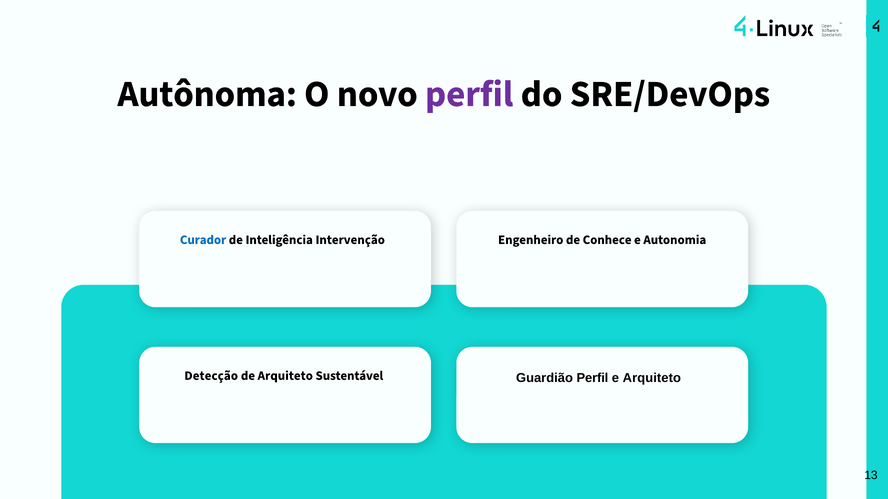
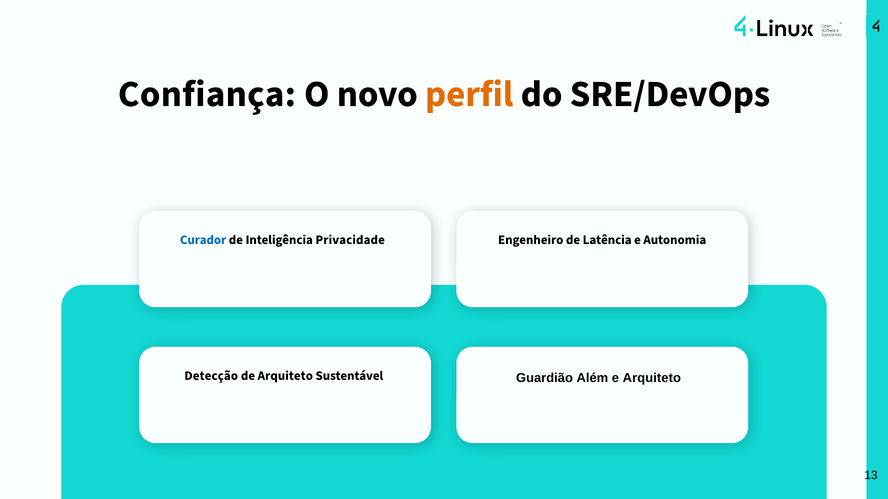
Autônoma: Autônoma -> Confiança (207, 94)
perfil colour: purple -> orange (469, 94)
Intervenção: Intervenção -> Privacidade (350, 240)
Conhece: Conhece -> Latência (607, 240)
Guardião Perfil: Perfil -> Além (592, 378)
